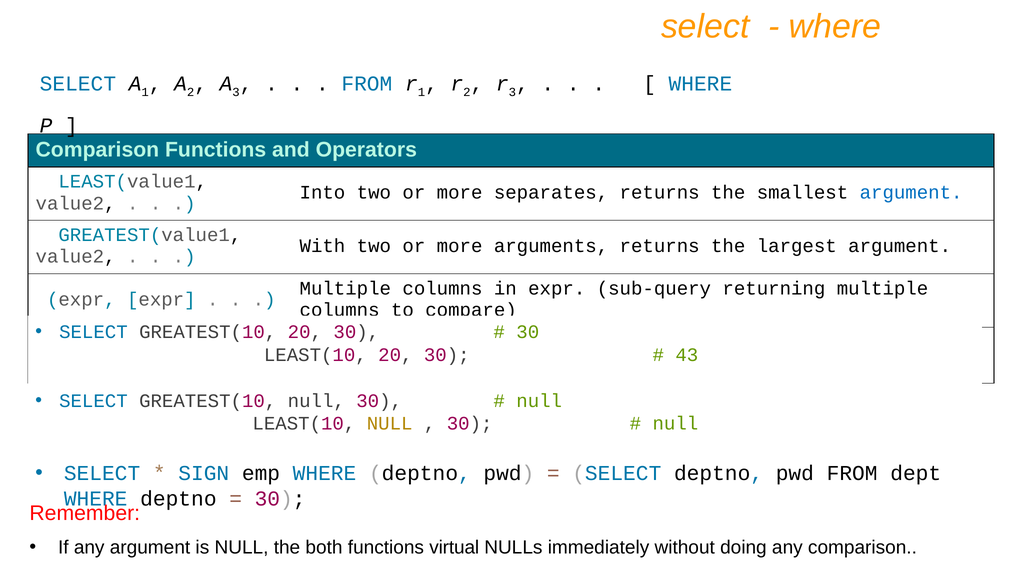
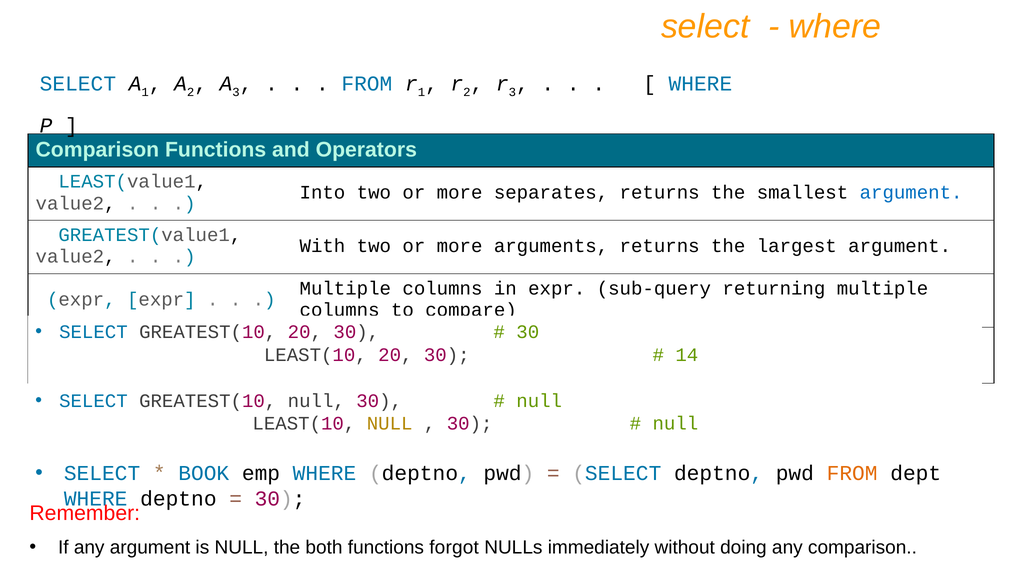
43: 43 -> 14 (687, 355)
SIGN: SIGN -> BOOK (204, 473)
FROM colour: black -> orange (852, 473)
virtual: virtual -> forgot (454, 547)
